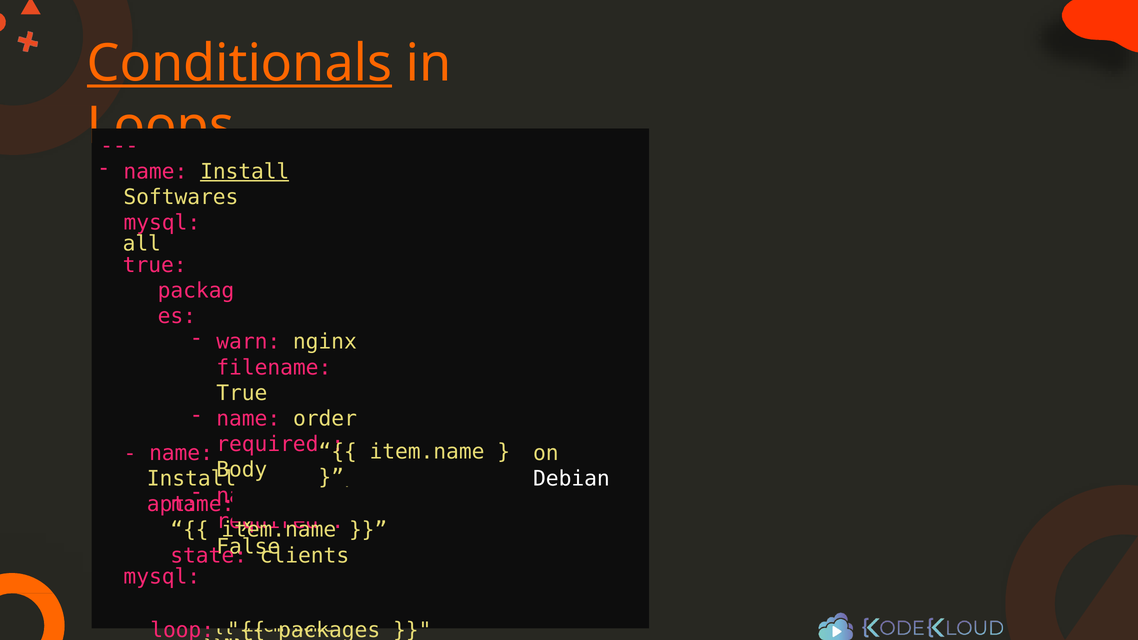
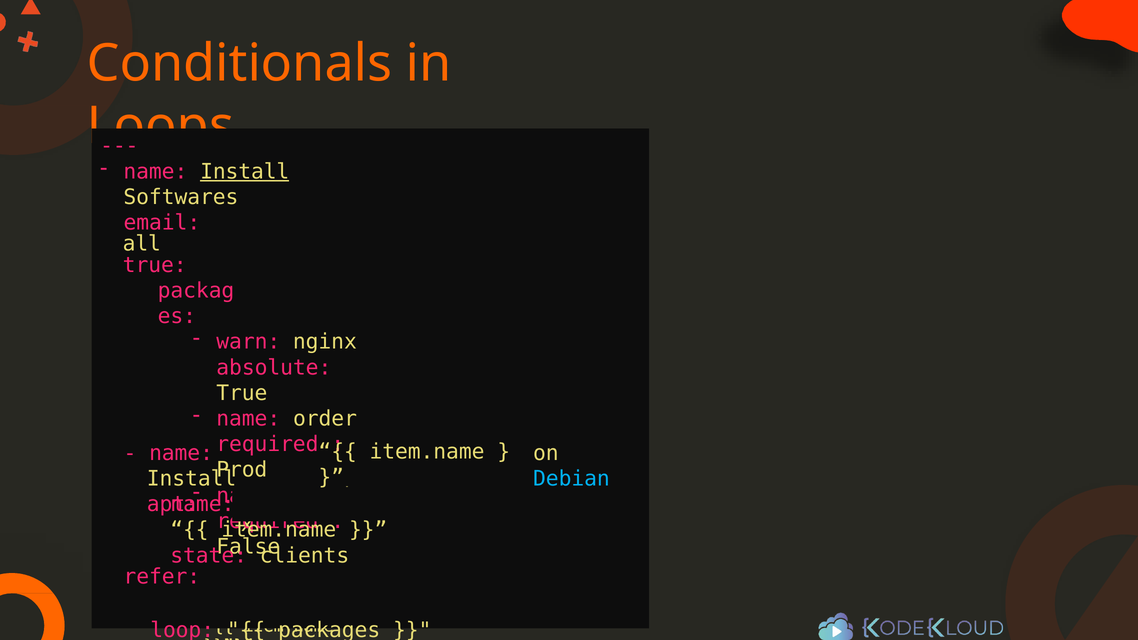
Conditionals underline: present -> none (239, 64)
mysql: mysql -> email (162, 223)
filename: filename -> absolute (274, 368)
Body: Body -> Prod (242, 470)
Debian colour: white -> light blue (571, 479)
mysql: mysql -> refer (162, 577)
